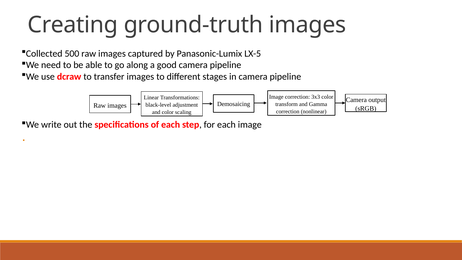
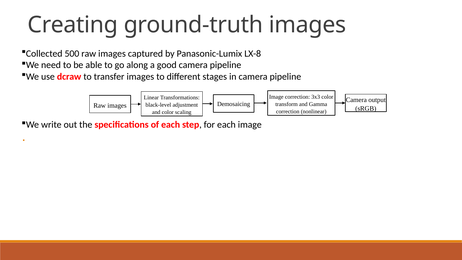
LX-5: LX-5 -> LX-8 (253, 53)
